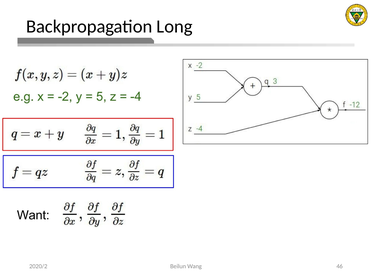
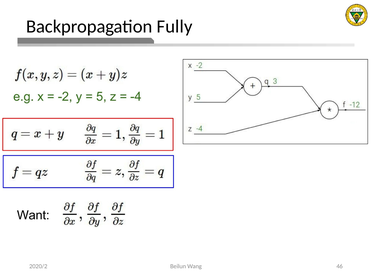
Long: Long -> Fully (175, 27)
